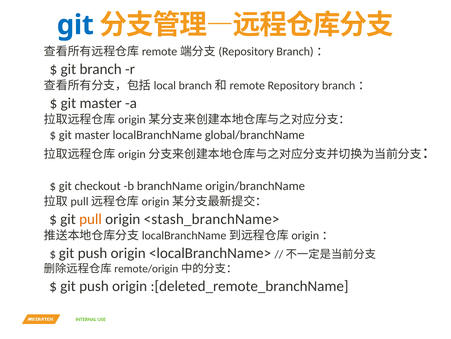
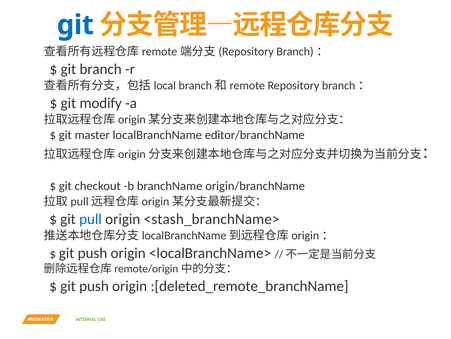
master: master -> modify (101, 103)
global/branchName: global/branchName -> editor/branchName (255, 135)
pull colour: orange -> blue (91, 219)
